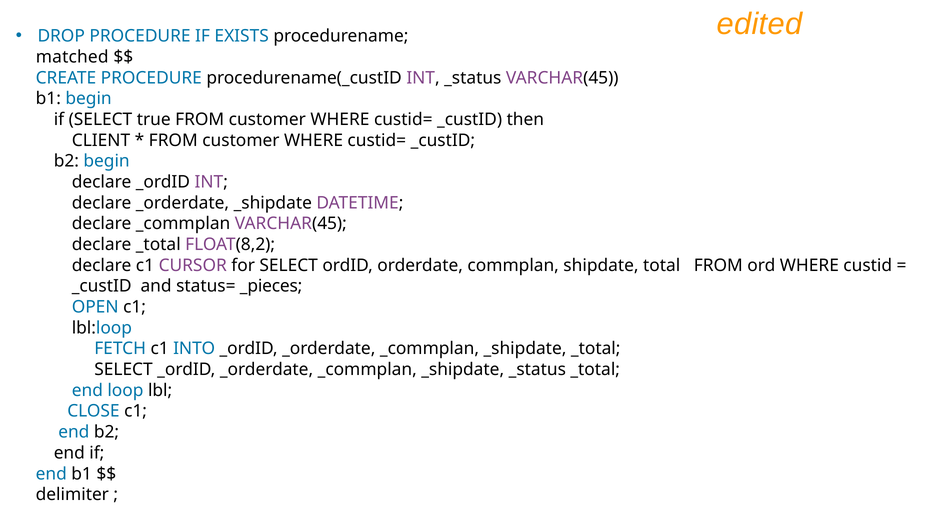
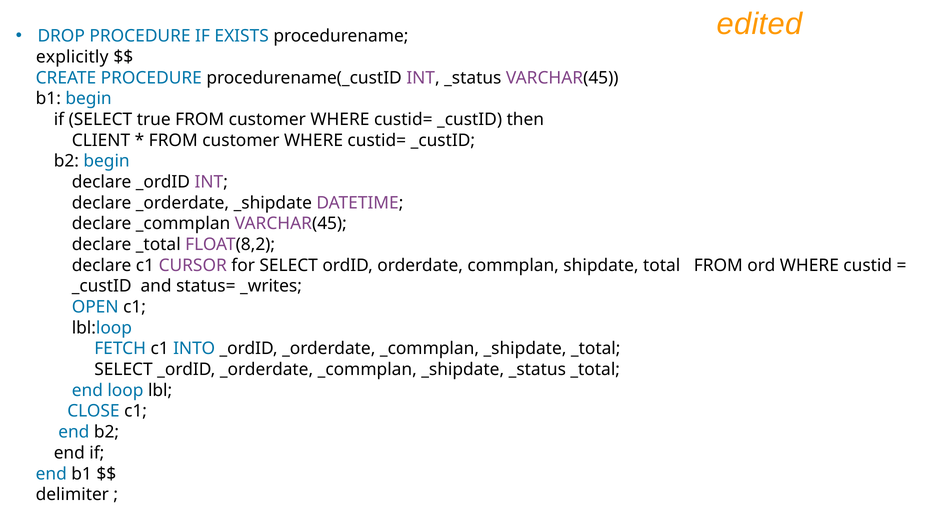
matched: matched -> explicitly (72, 57)
_pieces: _pieces -> _writes (271, 286)
